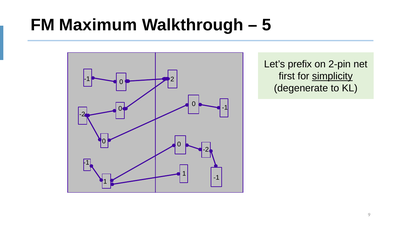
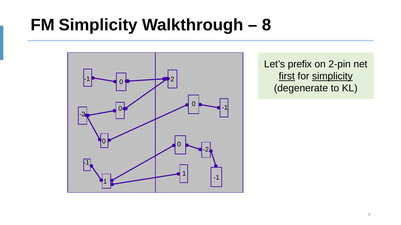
FM Maximum: Maximum -> Simplicity (98, 25)
5: 5 -> 8 (267, 25)
first underline: none -> present (287, 77)
